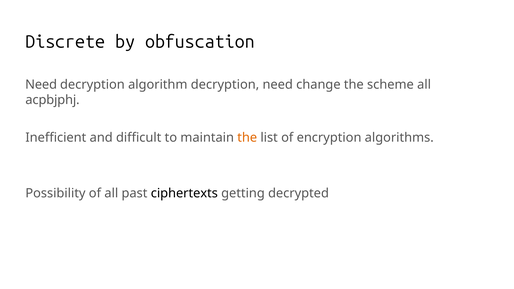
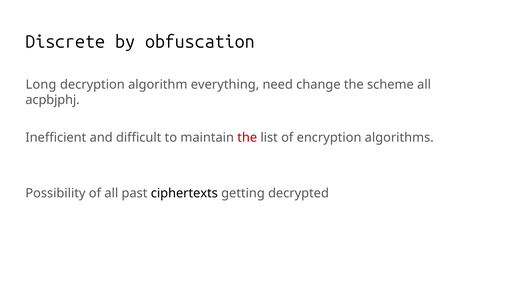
Need: Need -> Long (41, 84)
algorithm decryption: decryption -> everything (225, 84)
the colour: orange -> red (247, 138)
